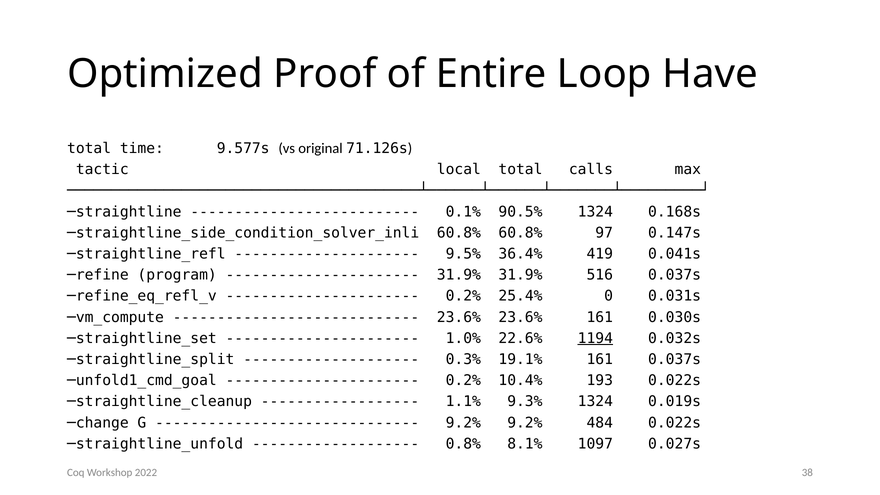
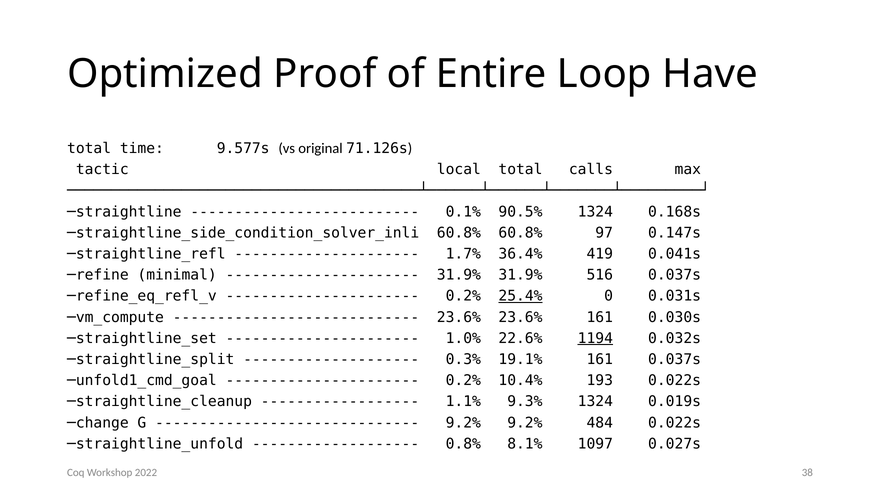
9.5%: 9.5% -> 1.7% (463, 254)
program: program -> minimal (177, 275)
25.4% underline: none -> present (520, 296)
